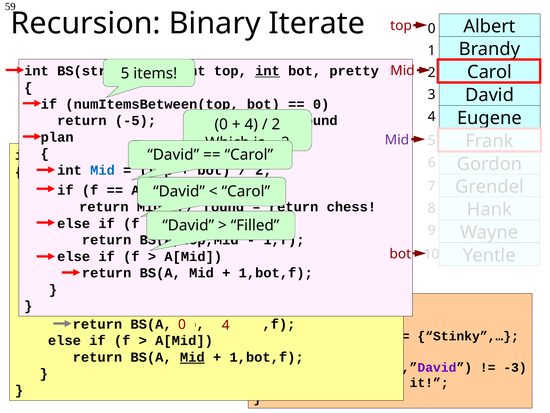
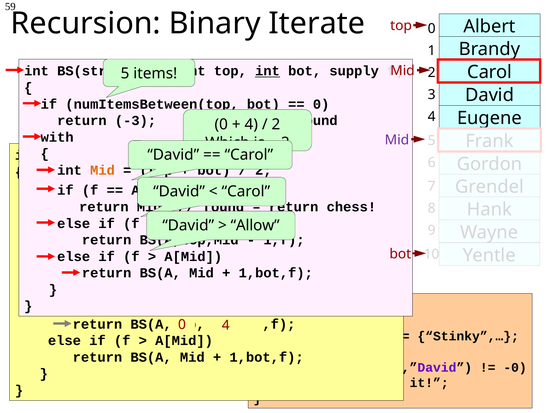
pretty: pretty -> supply (354, 71)
-5: -5 -> -3 (135, 121)
plan: plan -> with (57, 137)
Mid colour: blue -> orange (102, 170)
Filled: Filled -> Allow (255, 225)
Mid underline: present -> none (192, 357)
-3: -3 -> -0 (515, 367)
